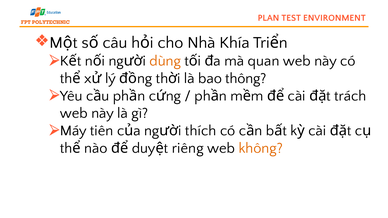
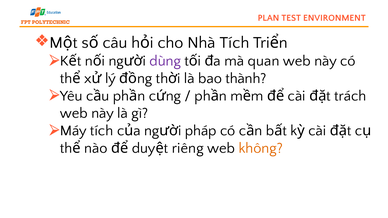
Nhà Khía: Khía -> Tích (235, 43)
dùng colour: orange -> purple (165, 61)
thông: thông -> thành (246, 78)
Máy tiên: tiên -> tích (102, 131)
thích: thích -> pháp (201, 131)
